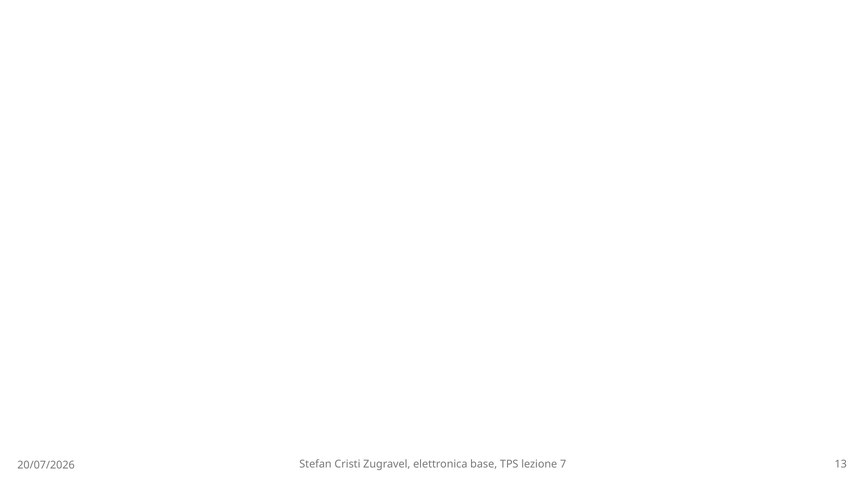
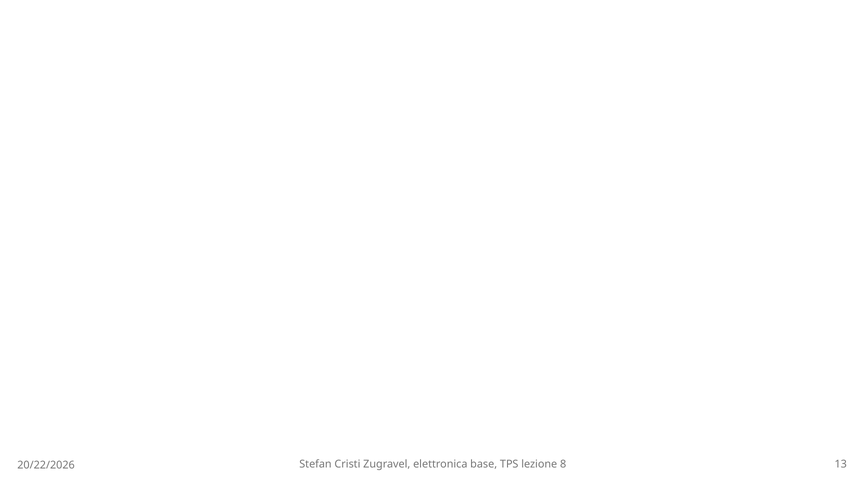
7: 7 -> 8 (563, 464)
20/07/2026: 20/07/2026 -> 20/22/2026 (46, 465)
